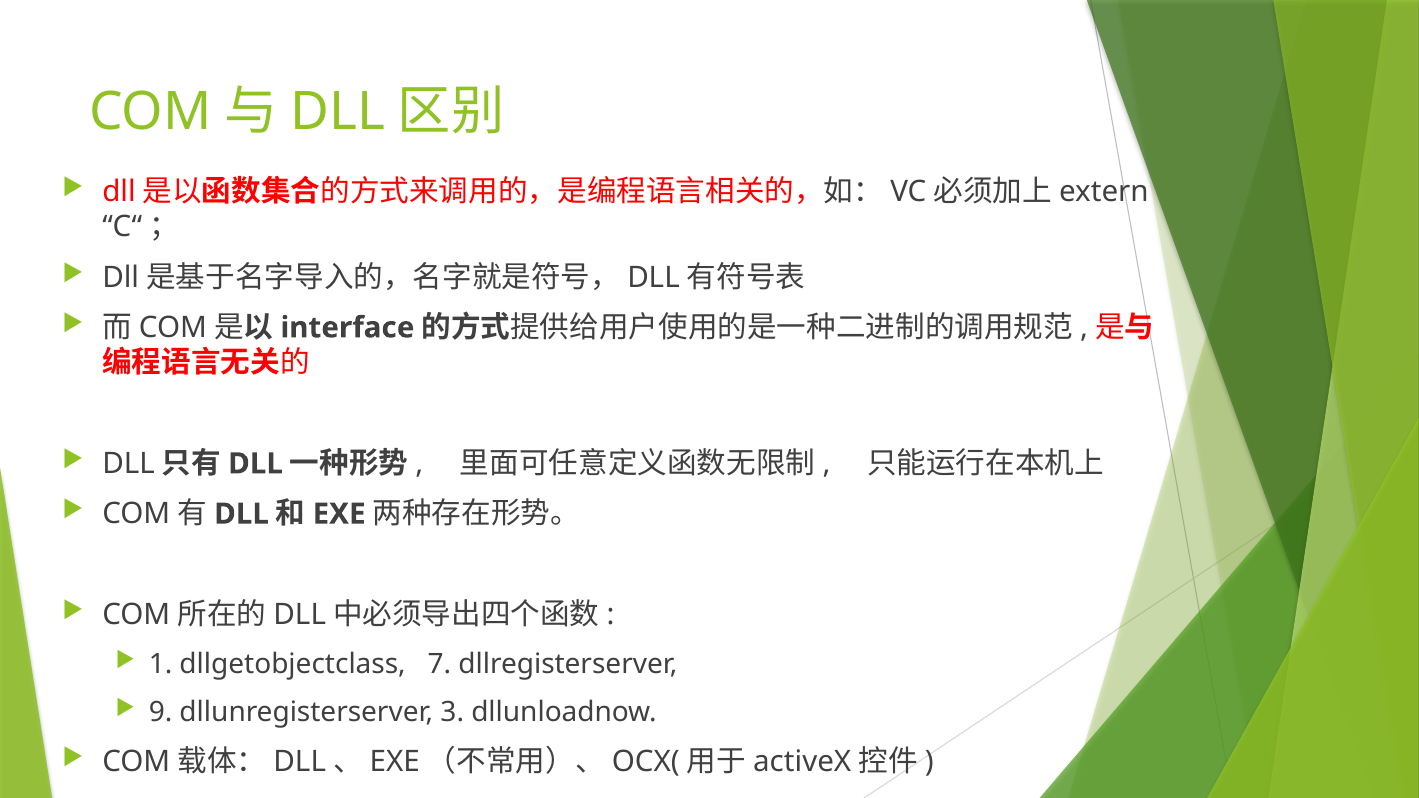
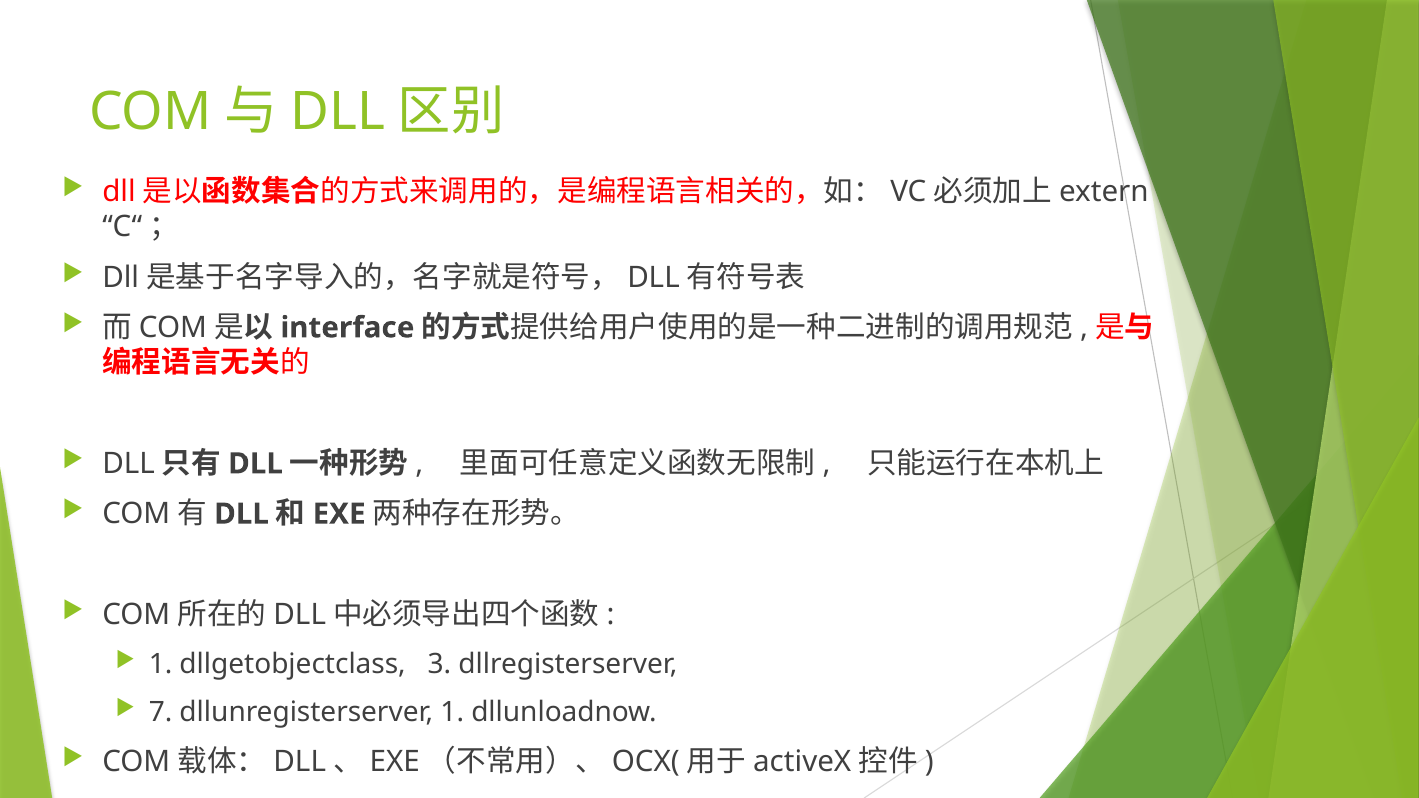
7: 7 -> 3 (439, 664)
9: 9 -> 7 (161, 712)
dllunregisterserver 3: 3 -> 1 (452, 712)
